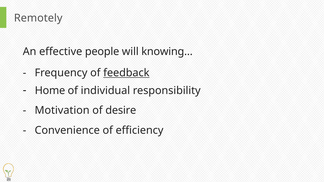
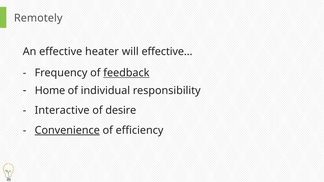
people: people -> heater (102, 52)
knowing…: knowing… -> effective… (167, 52)
Motivation: Motivation -> Interactive (62, 111)
Convenience underline: none -> present (67, 130)
